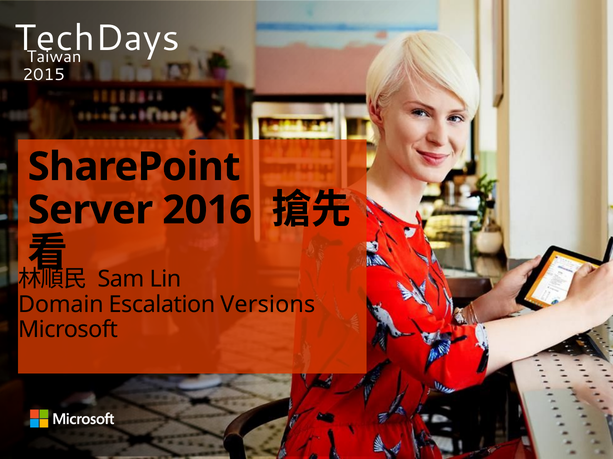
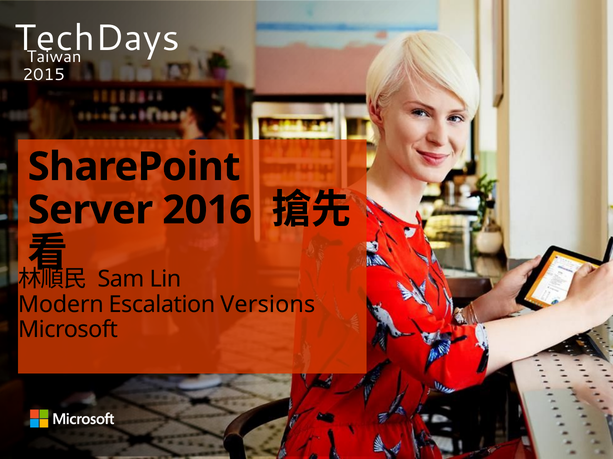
Domain: Domain -> Modern (61, 305)
